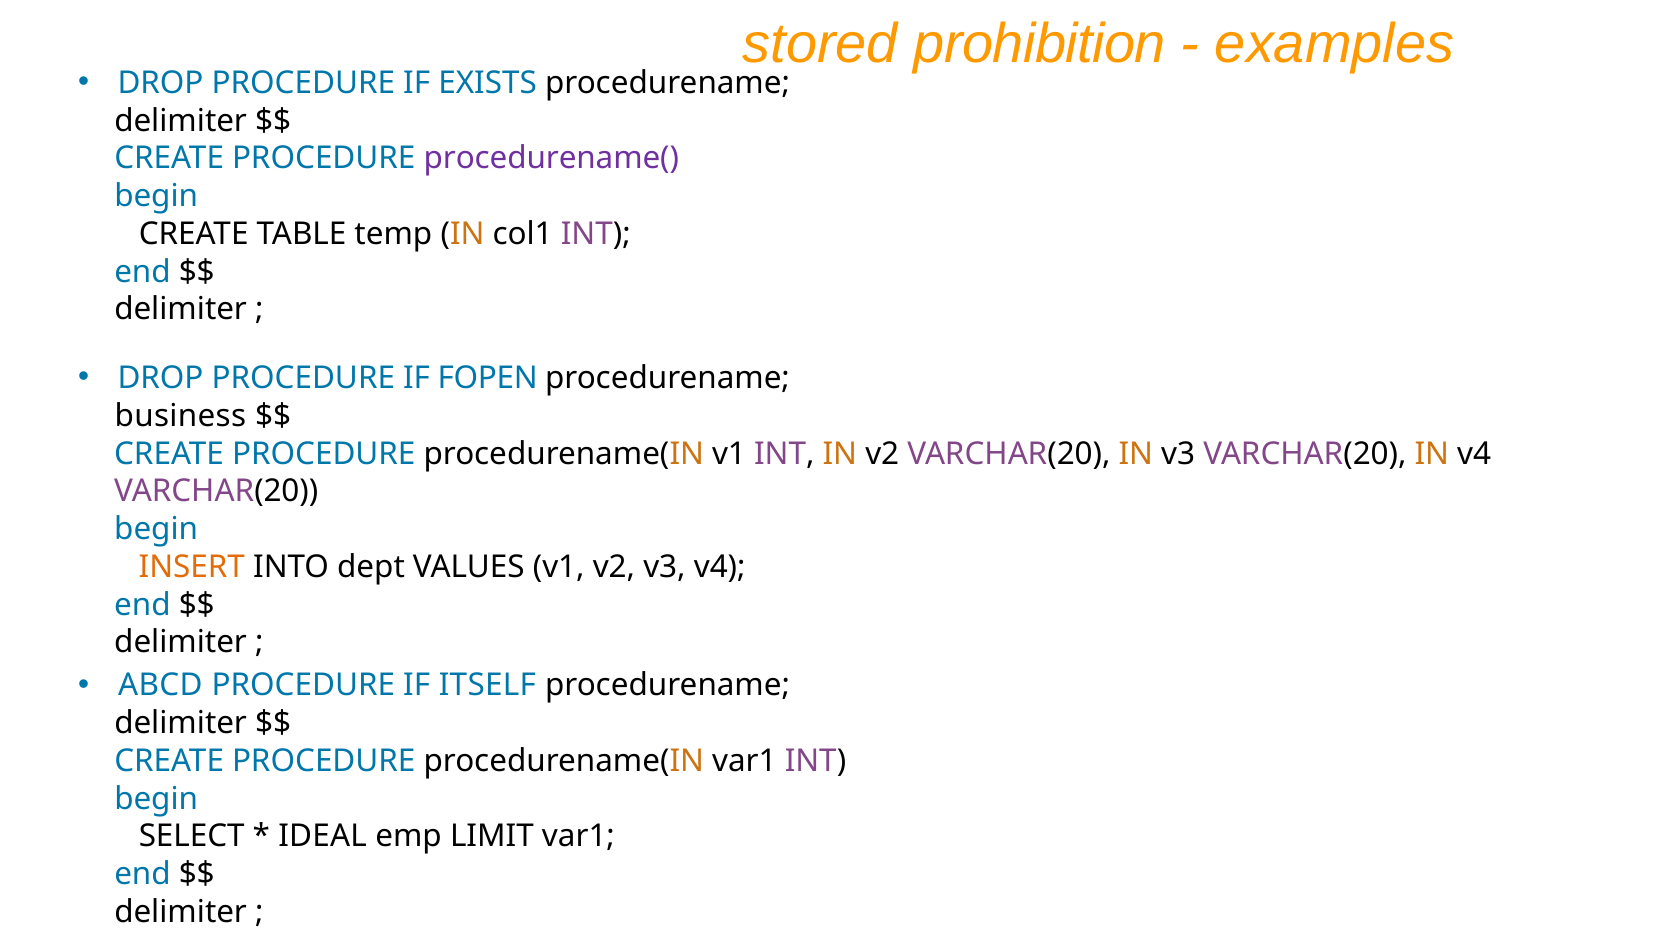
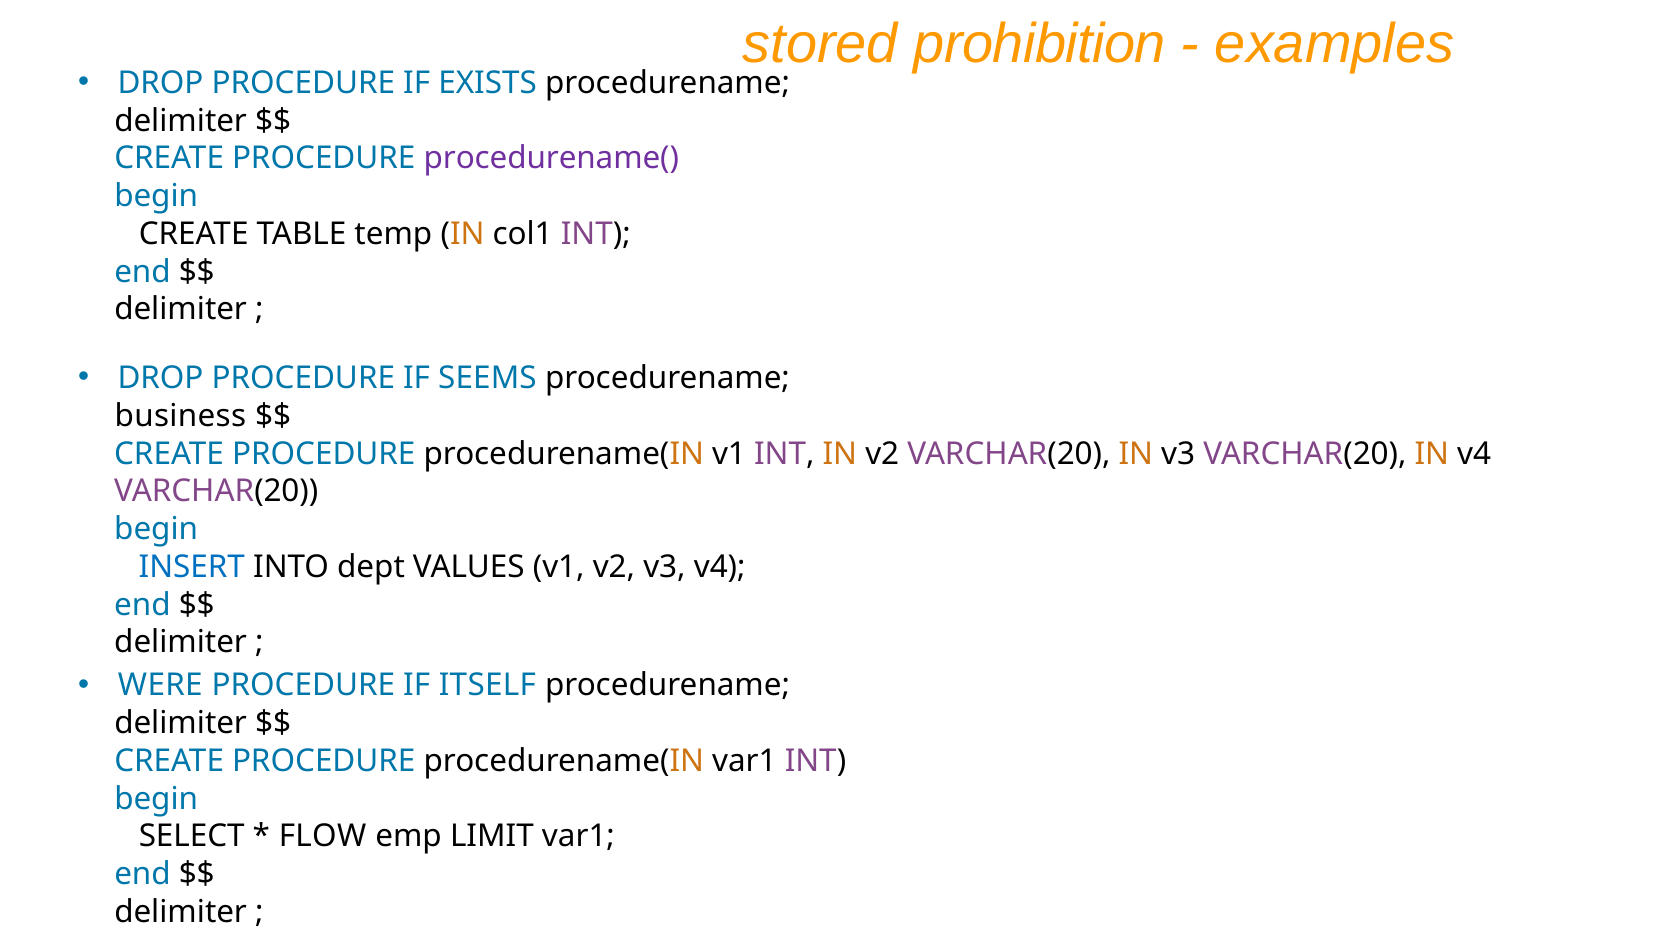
FOPEN: FOPEN -> SEEMS (487, 378)
INSERT colour: orange -> blue (192, 567)
ABCD: ABCD -> WERE (160, 685)
IDEAL: IDEAL -> FLOW (323, 836)
